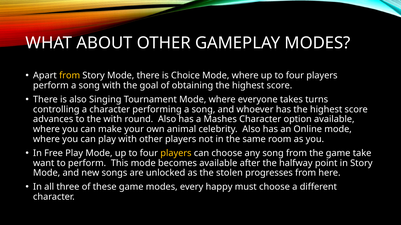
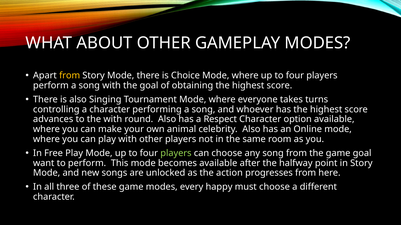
Mashes: Mashes -> Respect (220, 120)
players colour: yellow -> light green (176, 153)
game take: take -> goal (362, 153)
stolen: stolen -> action (229, 173)
